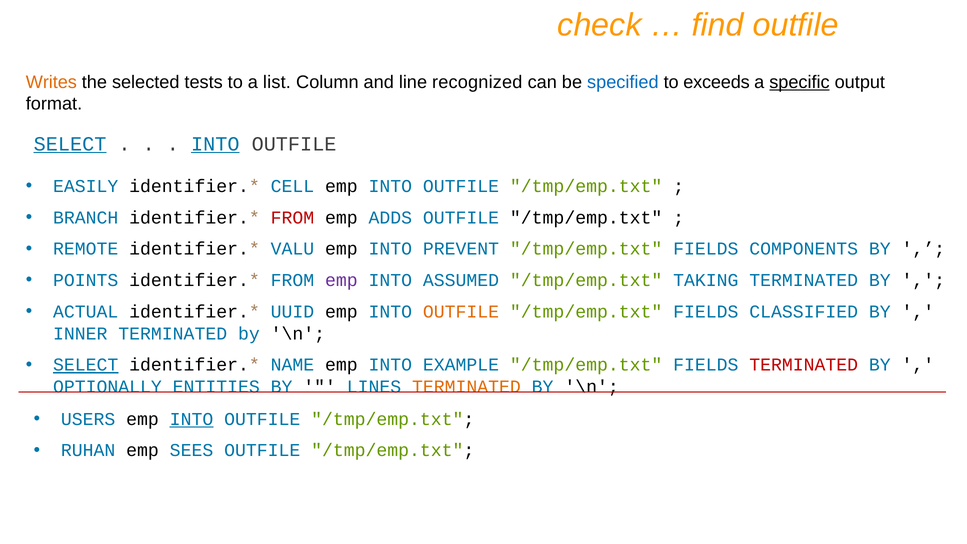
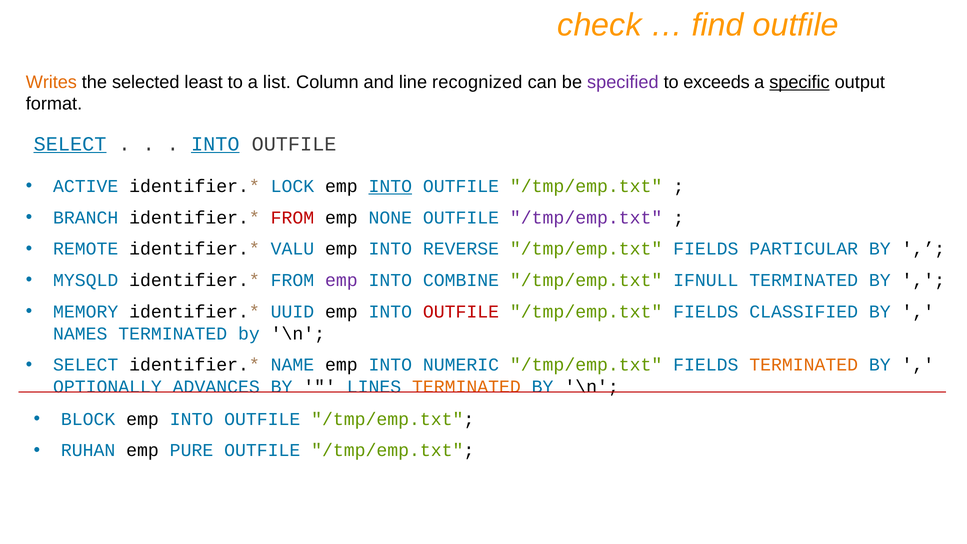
tests: tests -> least (204, 82)
specified colour: blue -> purple (623, 82)
EASILY: EASILY -> ACTIVE (86, 186)
CELL: CELL -> LOCK (292, 186)
INTO underline: none -> present (390, 186)
ADDS: ADDS -> NONE (390, 218)
/tmp/emp.txt colour: black -> purple (586, 218)
PREVENT: PREVENT -> REVERSE (461, 249)
COMPONENTS: COMPONENTS -> PARTICULAR (804, 249)
POINTS: POINTS -> MYSQLD (86, 280)
ASSUMED: ASSUMED -> COMBINE (461, 280)
TAKING: TAKING -> IFNULL (706, 280)
ACTUAL: ACTUAL -> MEMORY (86, 312)
OUTFILE colour: orange -> red (461, 312)
INNER: INNER -> NAMES (80, 334)
SELECT underline: present -> none (86, 365)
EXAMPLE: EXAMPLE -> NUMERIC (461, 365)
TERMINATED colour: red -> orange (804, 365)
ENTITIES: ENTITIES -> ADVANCES (216, 387)
USERS: USERS -> BLOCK (88, 419)
INTO underline: present -> none (192, 419)
SEES: SEES -> PURE (192, 450)
